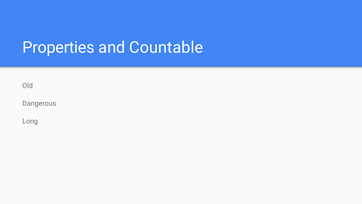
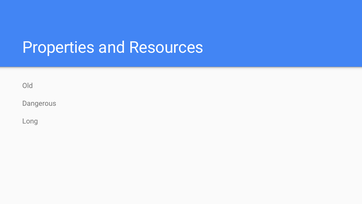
Countable: Countable -> Resources (166, 47)
